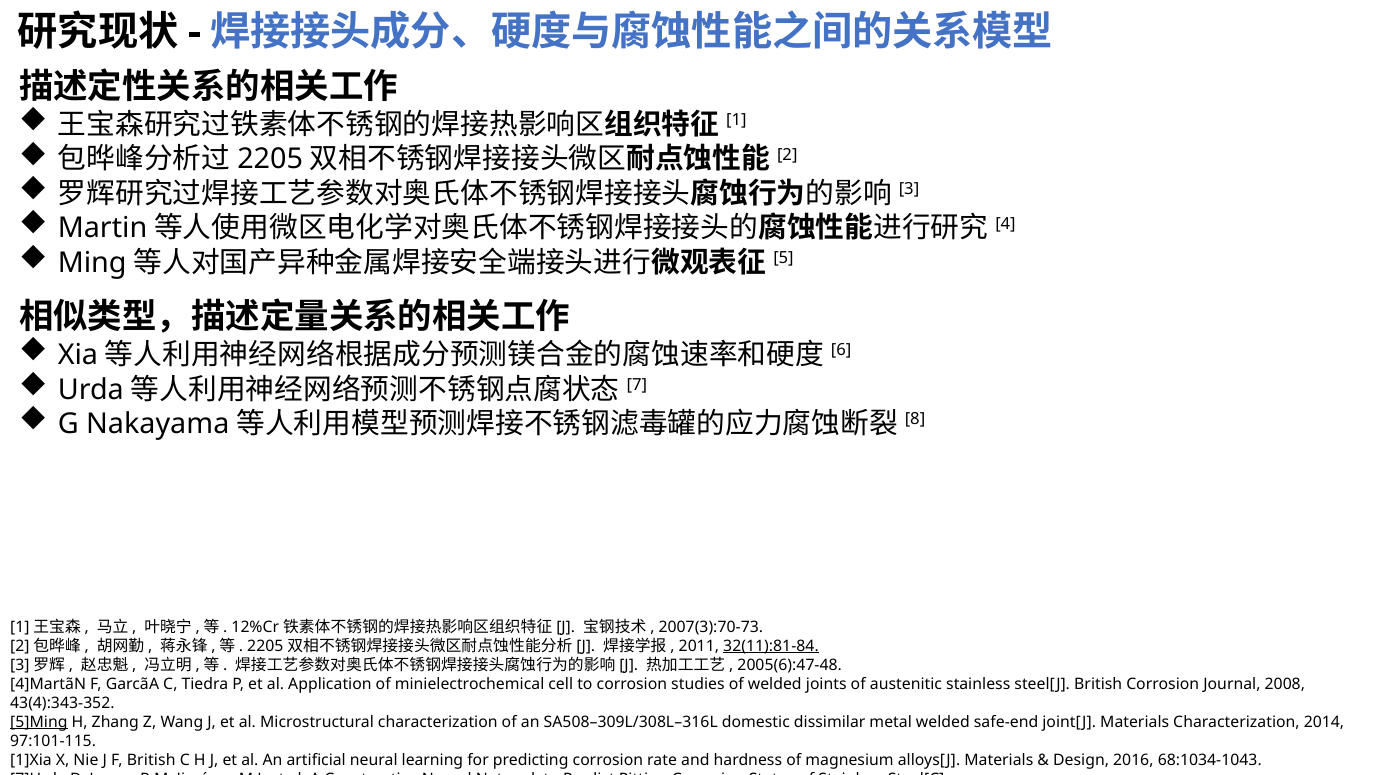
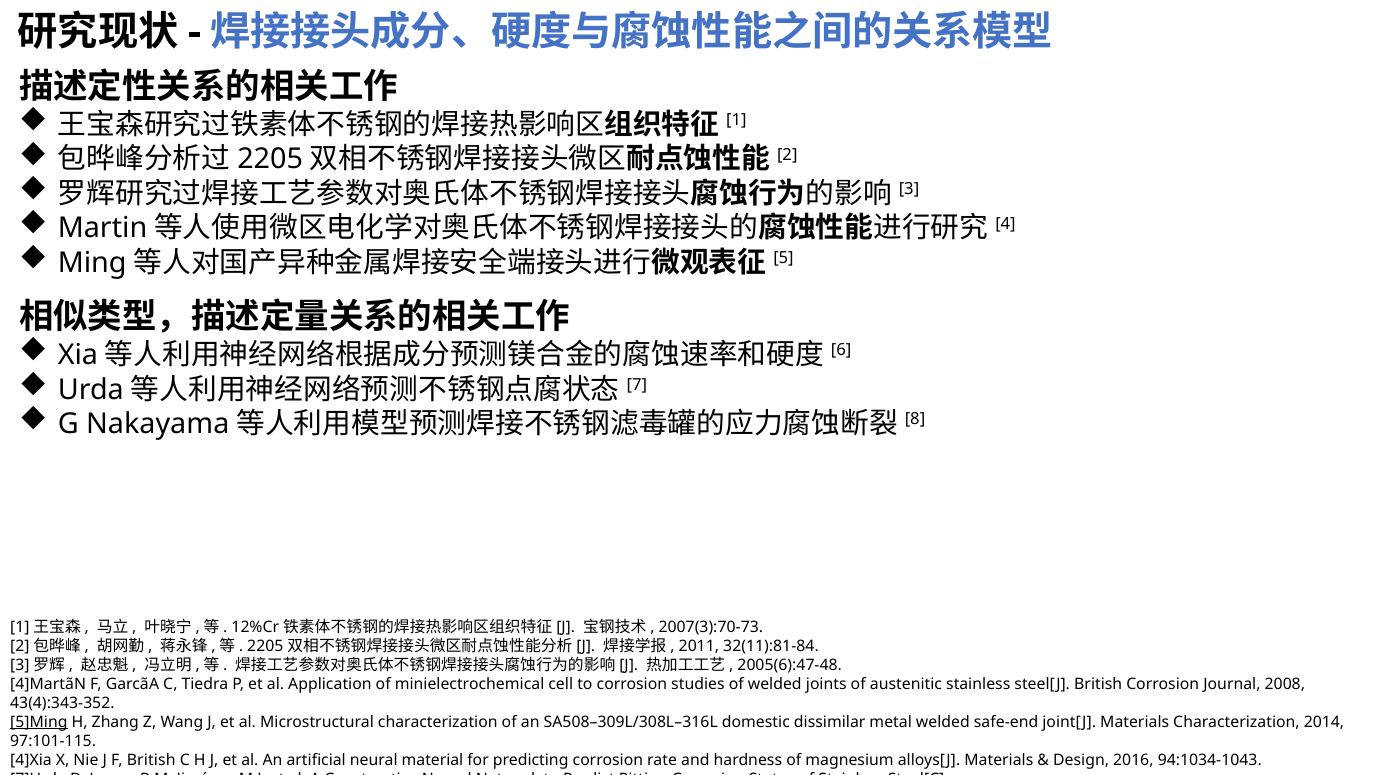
32(11):81-84 underline: present -> none (771, 646)
1]Xia: 1]Xia -> 4]Xia (31, 760)
learning: learning -> material (432, 760)
68:1034-1043: 68:1034-1043 -> 94:1034-1043 (1210, 760)
